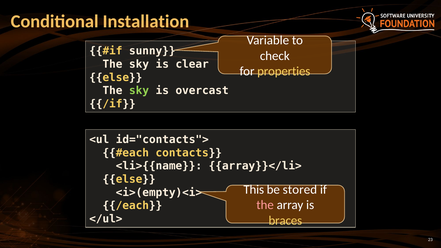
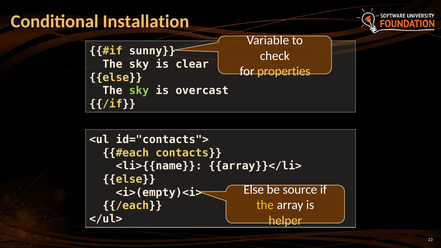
This: This -> Else (254, 190)
stored: stored -> source (300, 190)
the colour: pink -> yellow (265, 205)
braces: braces -> helper (285, 221)
